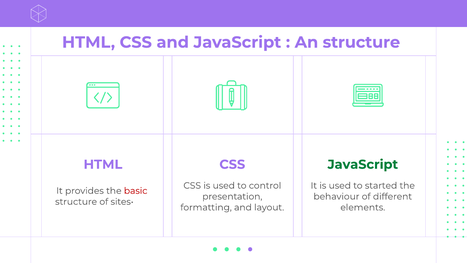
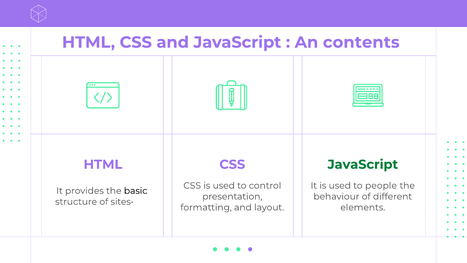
An structure: structure -> contents (361, 42)
started: started -> people (381, 185)
basic colour: red -> black (136, 191)
